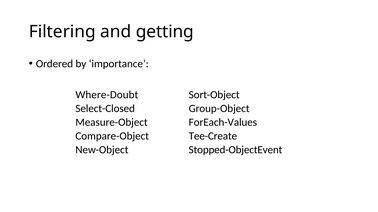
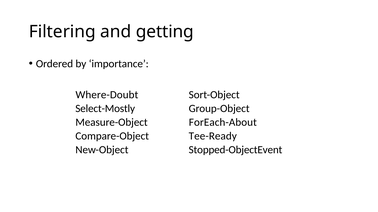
Select-Closed: Select-Closed -> Select-Mostly (105, 109)
ForEach-Values: ForEach-Values -> ForEach-About (223, 123)
Tee-Create: Tee-Create -> Tee-Ready (213, 136)
